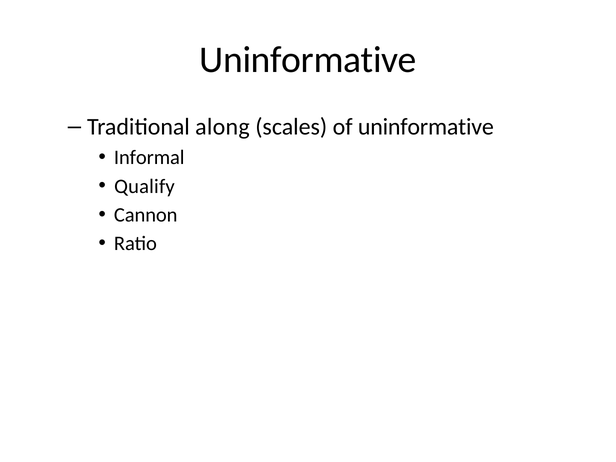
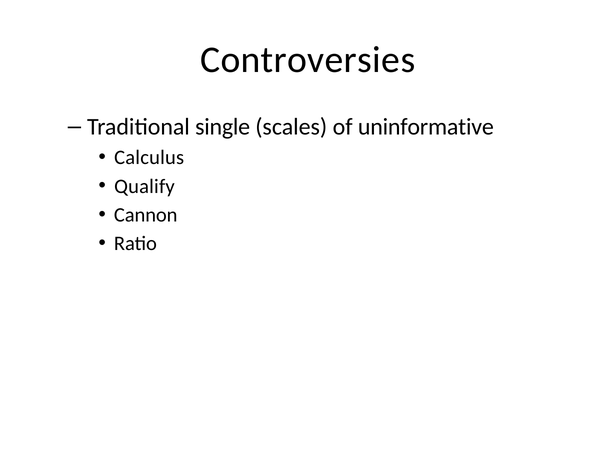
Uninformative: Uninformative -> Controversies (308, 60)
along: along -> single (223, 127)
Informal: Informal -> Calculus (149, 158)
